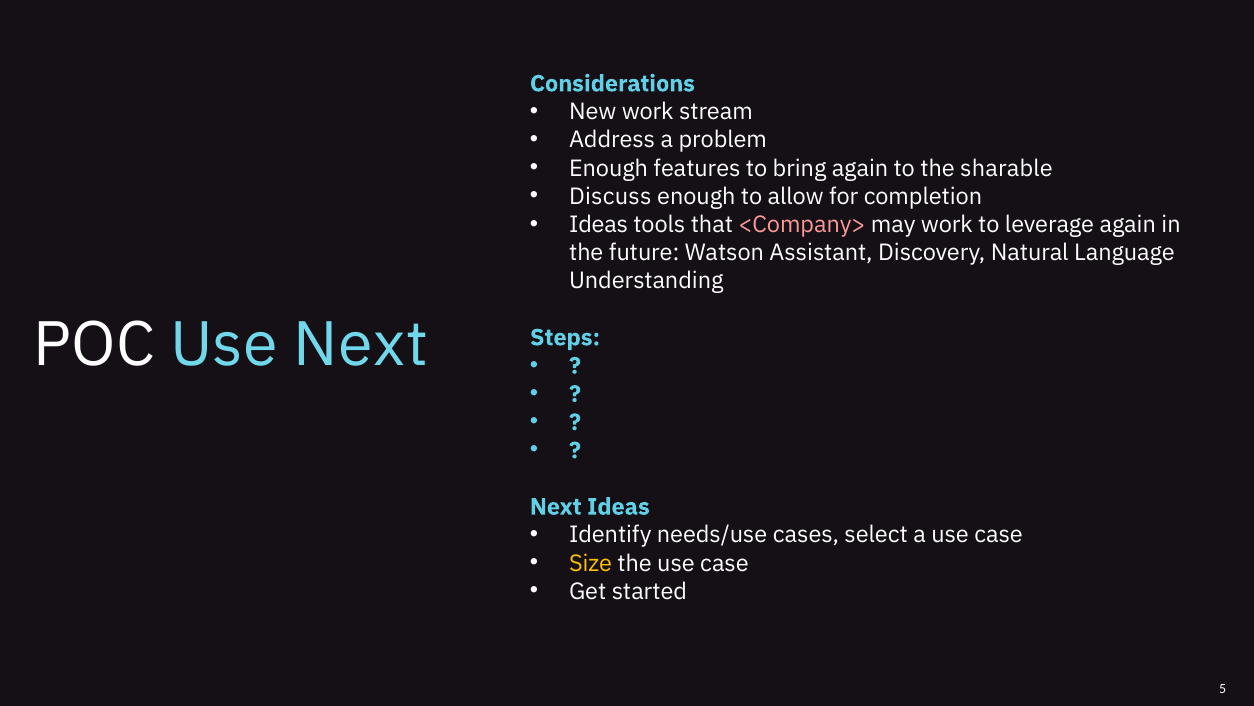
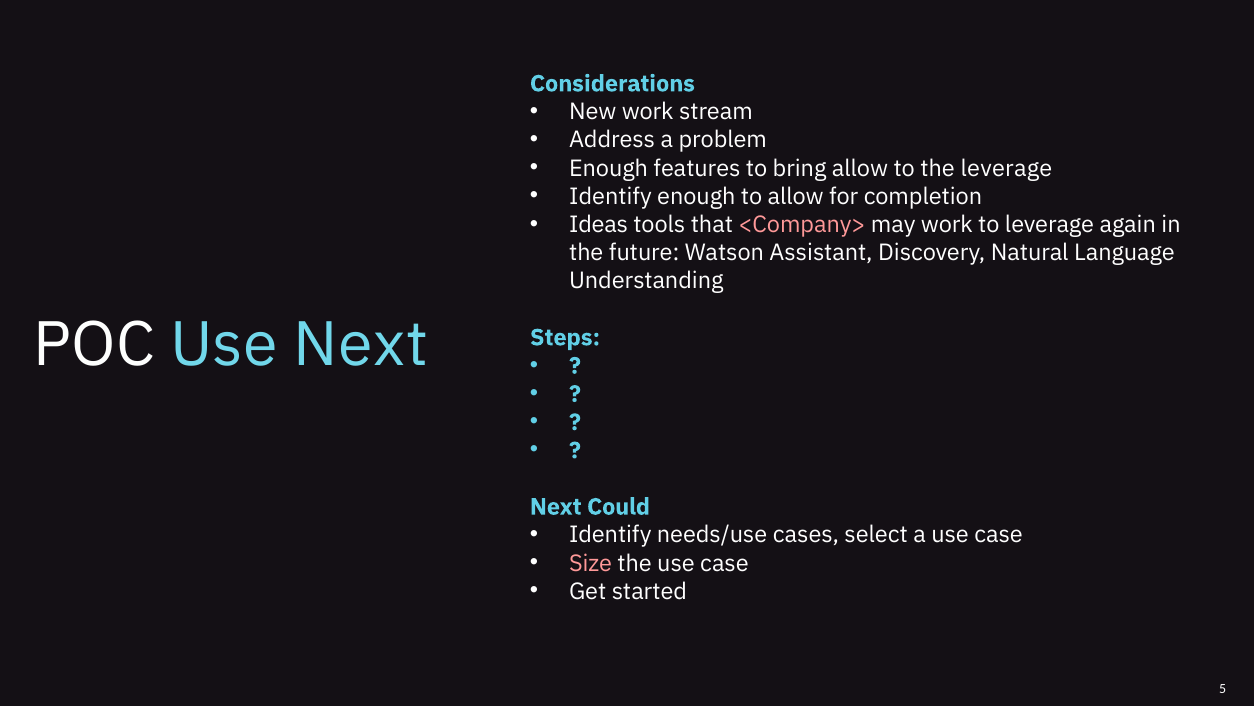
bring again: again -> allow (860, 168)
the sharable: sharable -> leverage (1006, 168)
Discuss: Discuss -> Identify (610, 196)
Next Ideas: Ideas -> Could (619, 506)
Size colour: yellow -> pink (591, 563)
